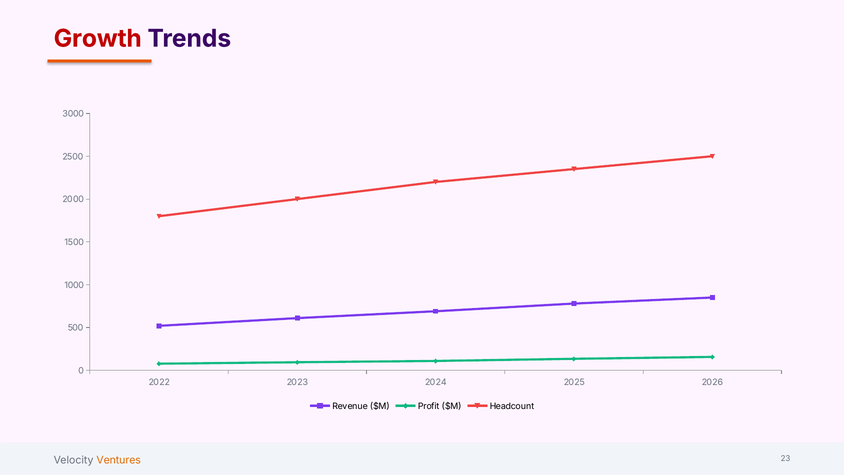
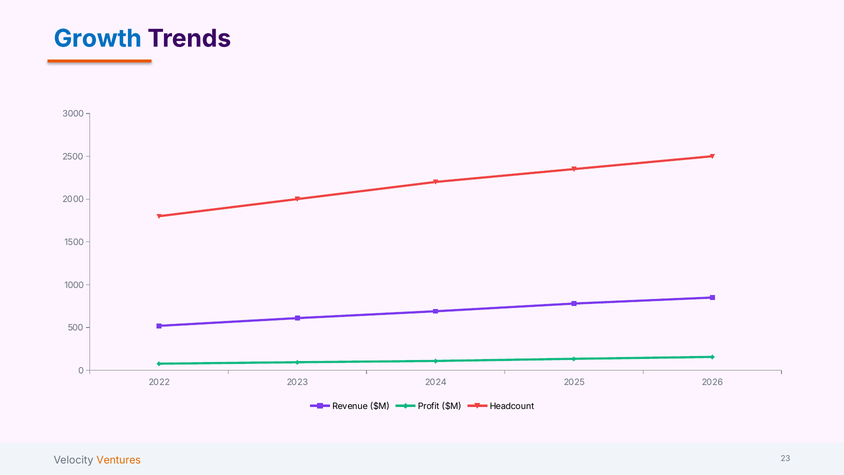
Growth colour: red -> blue (98, 39)
